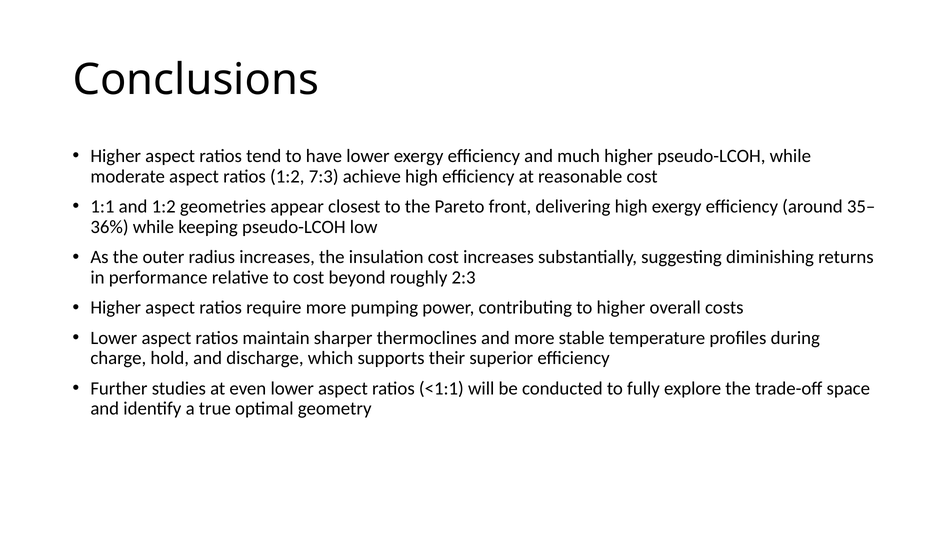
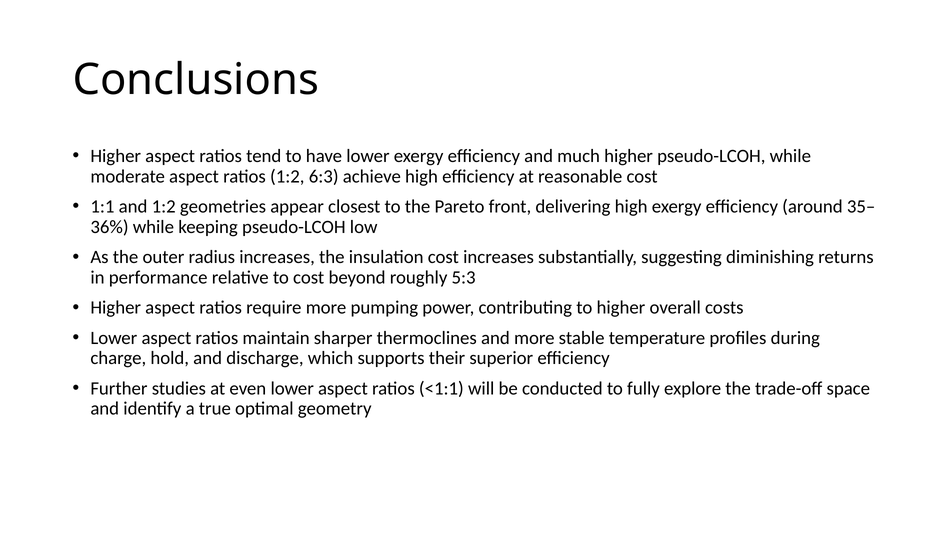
7:3: 7:3 -> 6:3 (324, 176)
2:3: 2:3 -> 5:3 (464, 278)
